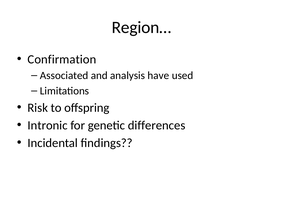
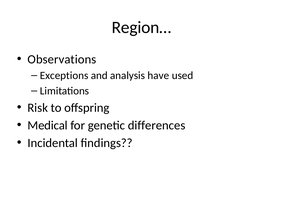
Confirmation: Confirmation -> Observations (62, 59)
Associated: Associated -> Exceptions (64, 76)
Intronic: Intronic -> Medical (48, 125)
